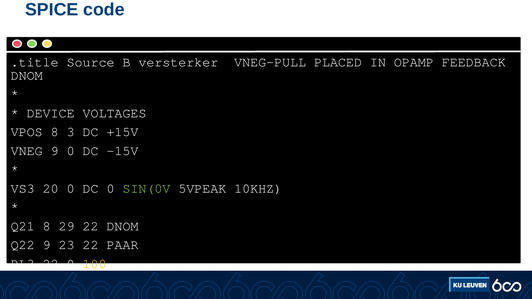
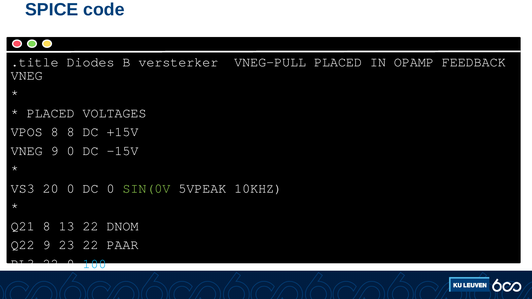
Source: Source -> Diodes (91, 62)
DNOM: DNOM -> VNEG (27, 75)
DEVICE: DEVICE -> PLACED (51, 113)
8 3: 3 -> 8 (71, 132)
29: 29 -> 13 (67, 226)
100 colour: yellow -> light blue (95, 264)
